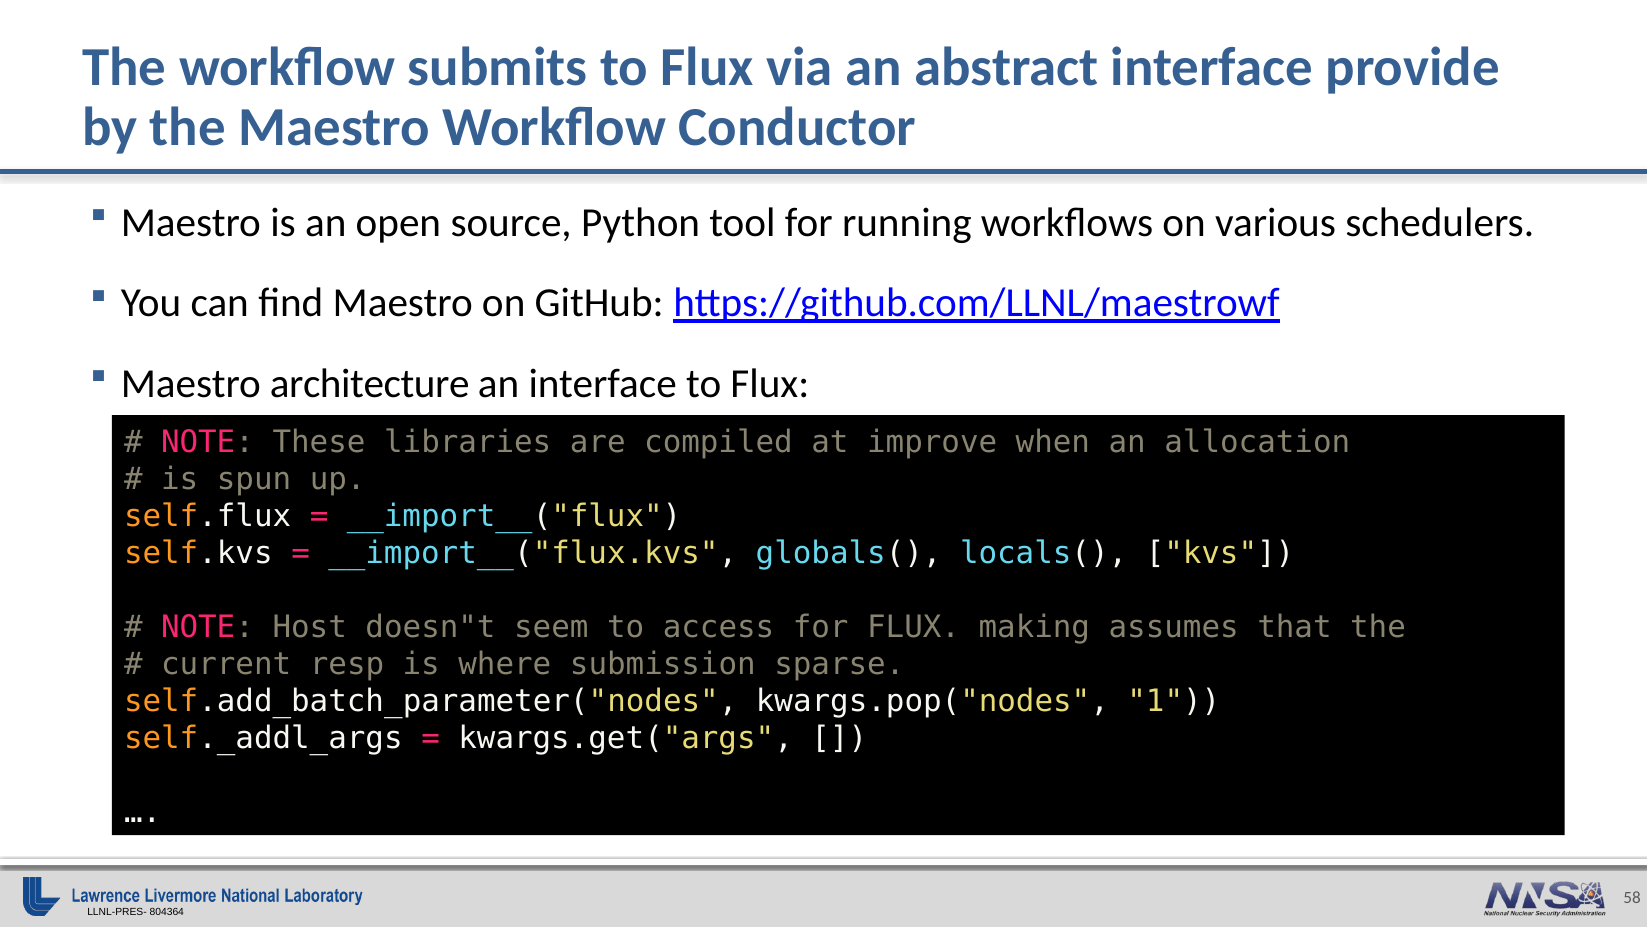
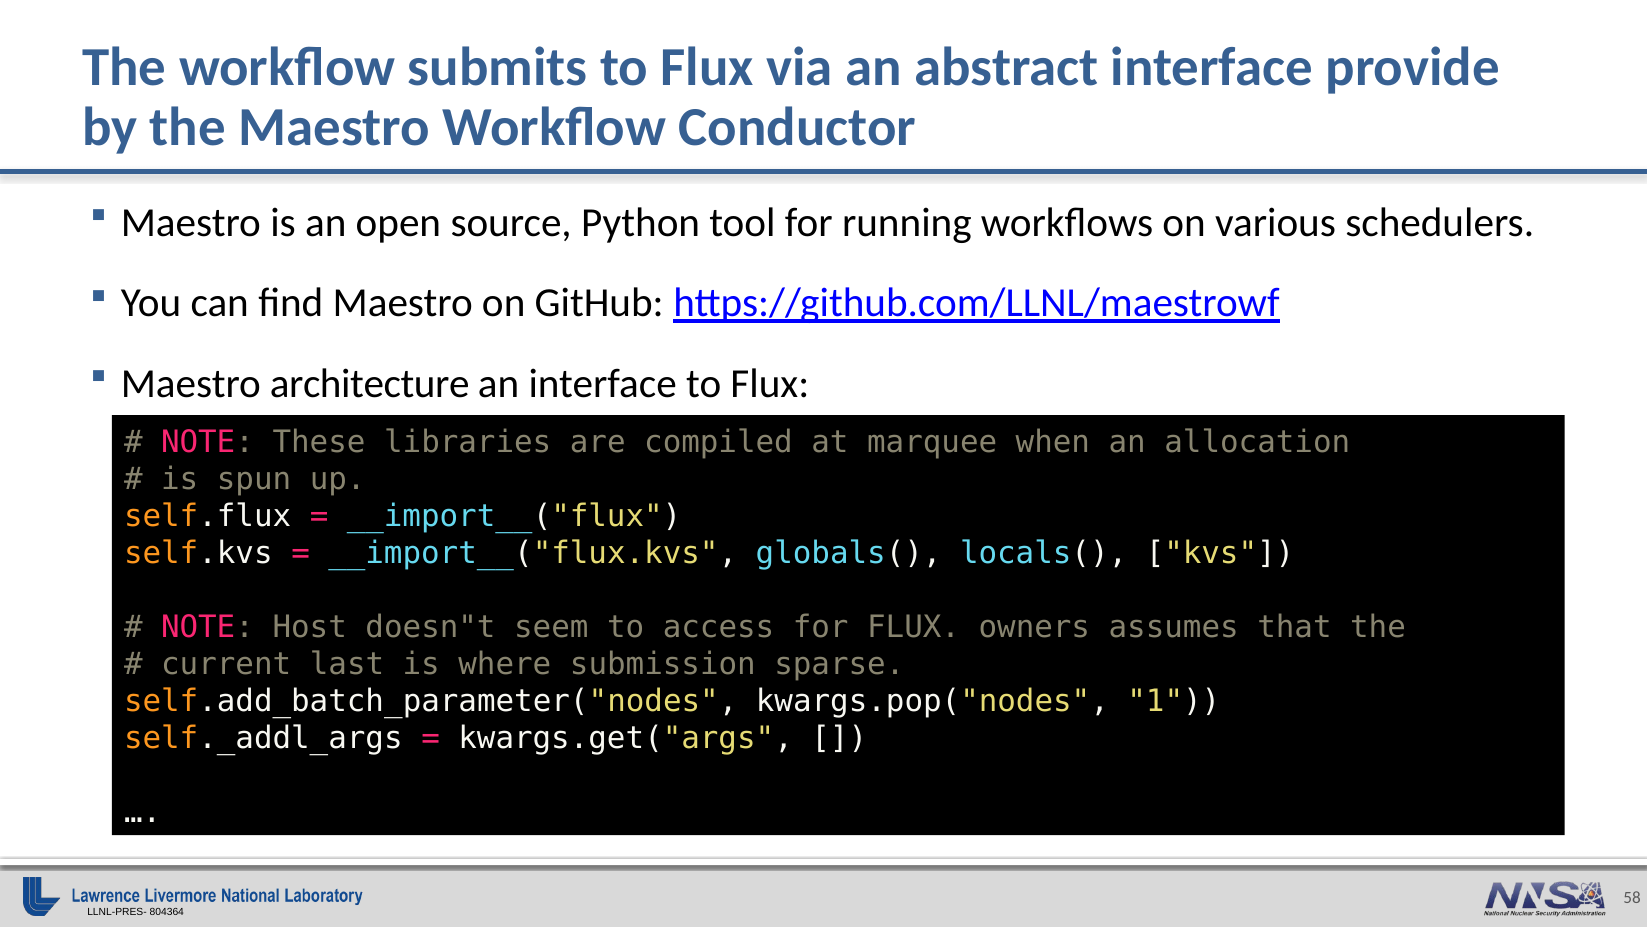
improve: improve -> marquee (932, 442)
making: making -> owners (1034, 627)
resp: resp -> last (347, 664)
